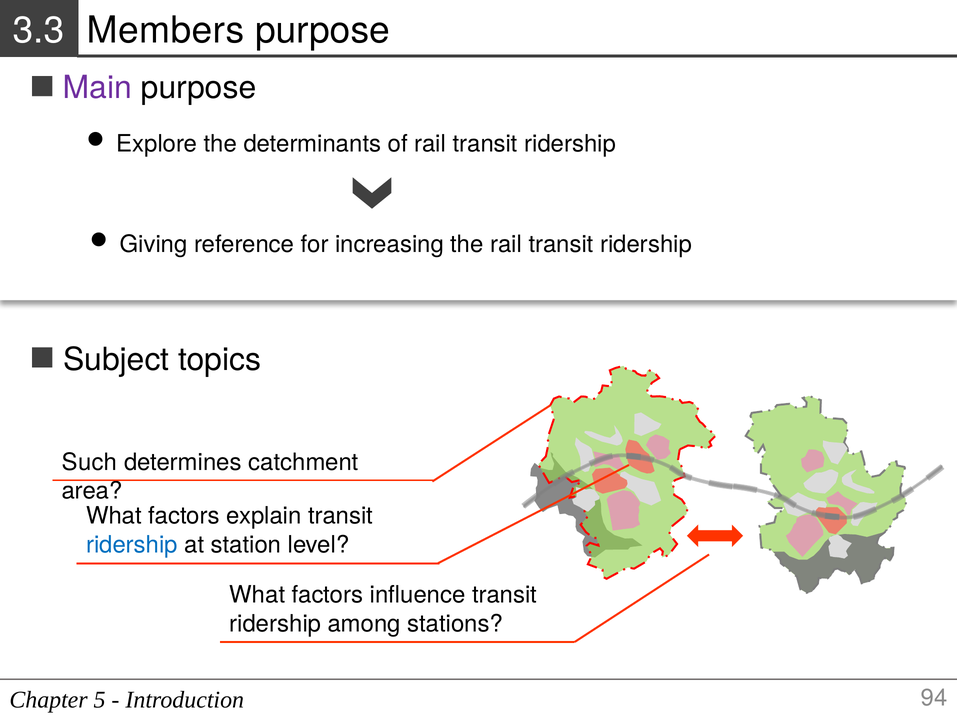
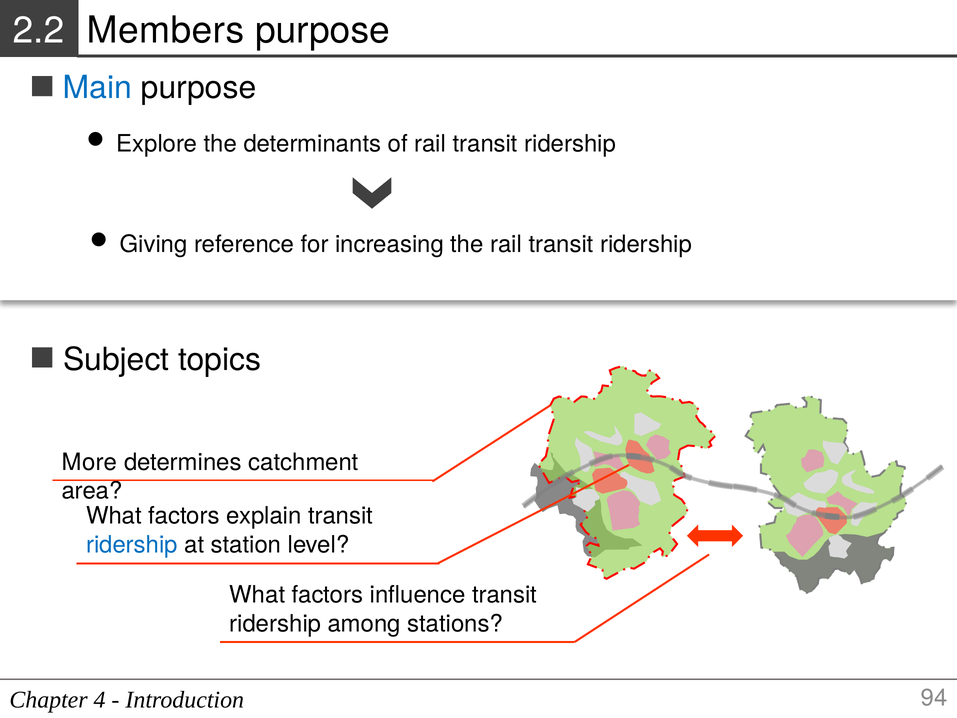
3.3: 3.3 -> 2.2 (39, 30)
Main colour: purple -> blue (97, 88)
Such: Such -> More (89, 462)
5: 5 -> 4 (100, 700)
